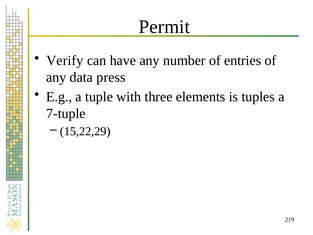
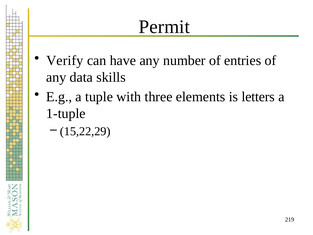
press: press -> skills (111, 77)
tuples: tuples -> letters (258, 97)
7-tuple: 7-tuple -> 1-tuple (66, 113)
